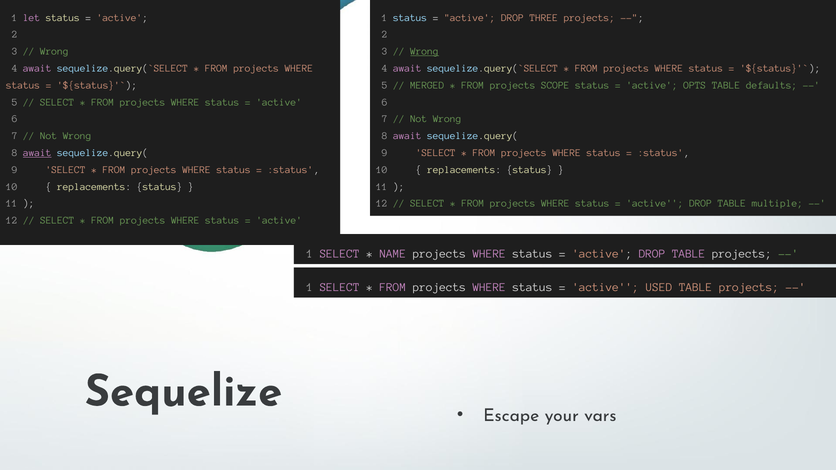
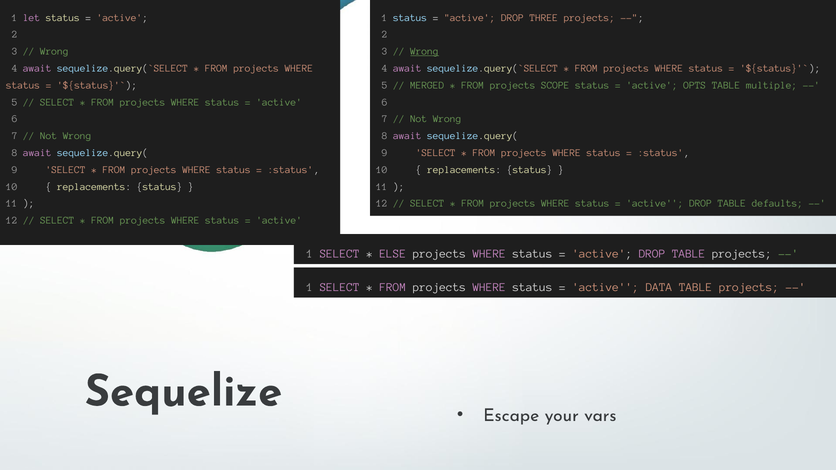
defaults: defaults -> multiple (772, 85)
await underline: present -> none (37, 153)
multiple: multiple -> defaults (778, 204)
NAME: NAME -> ELSE (393, 254)
USED: USED -> DATA (659, 287)
